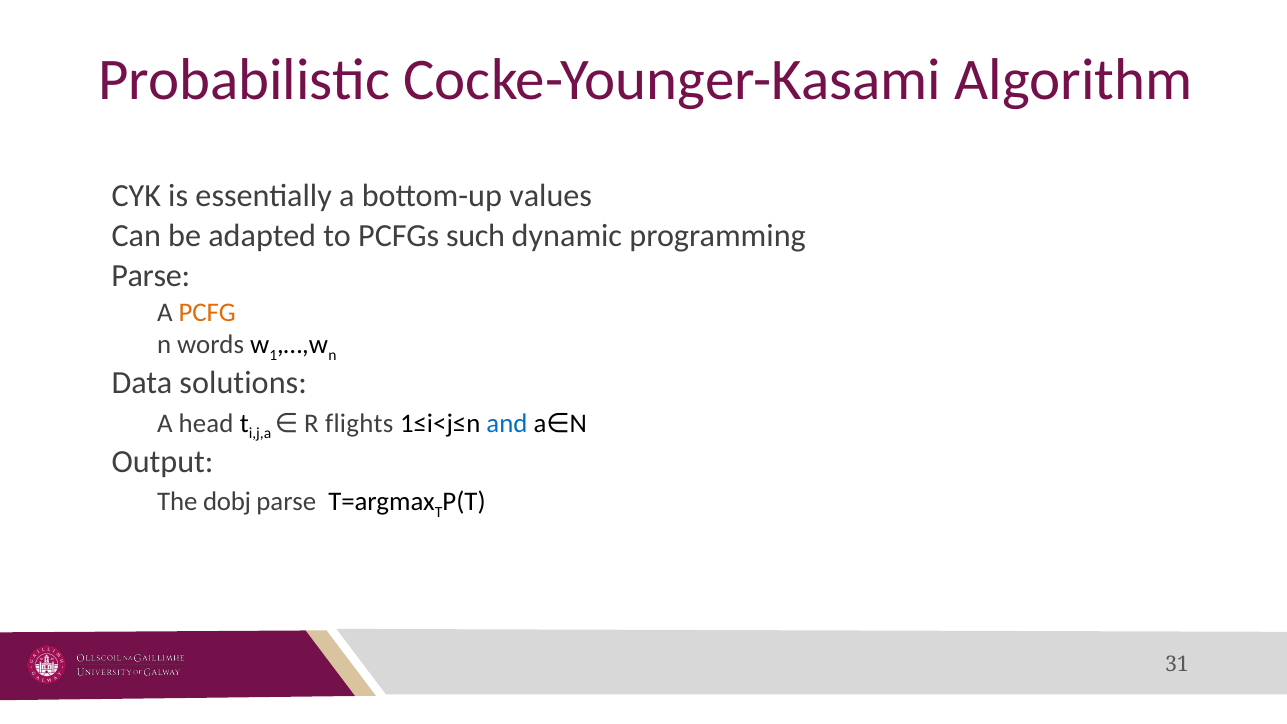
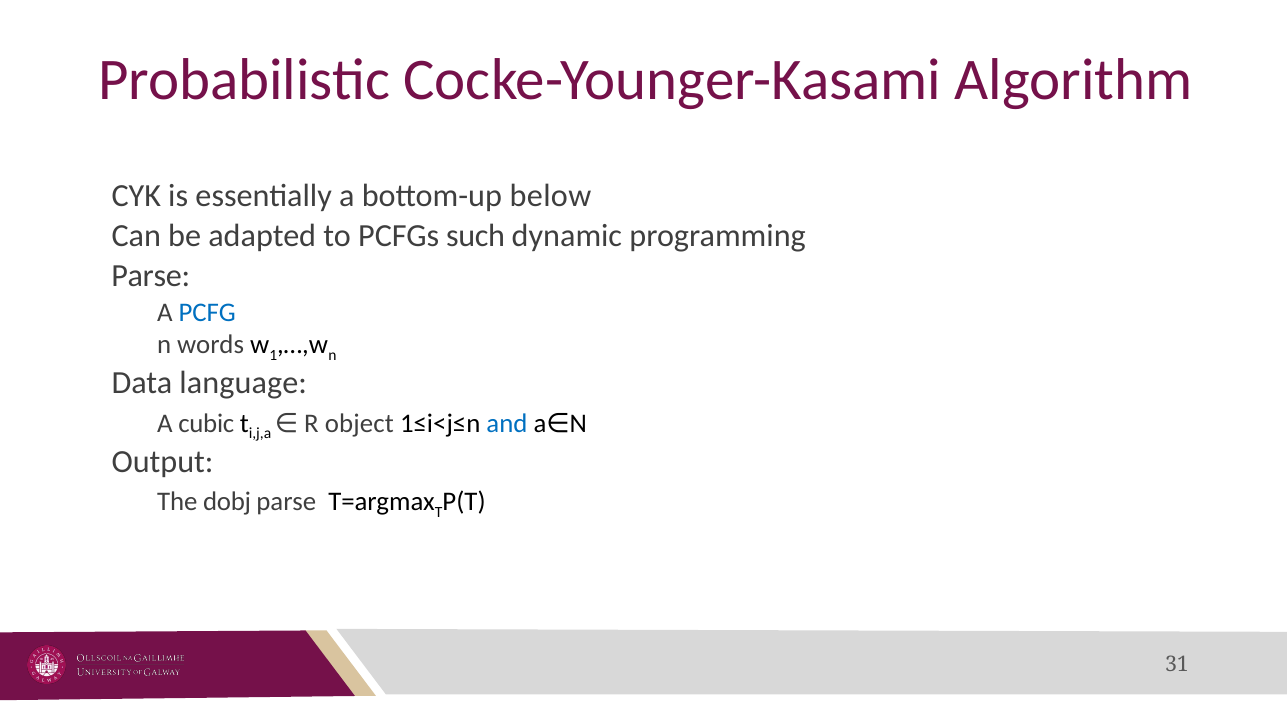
values: values -> below (550, 195)
PCFG colour: orange -> blue (207, 313)
solutions: solutions -> language (243, 383)
head: head -> cubic (206, 423)
flights: flights -> object (359, 423)
